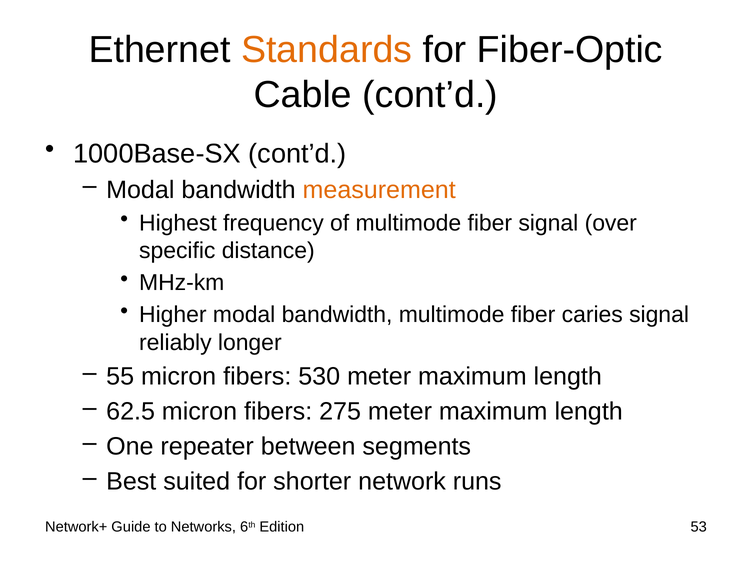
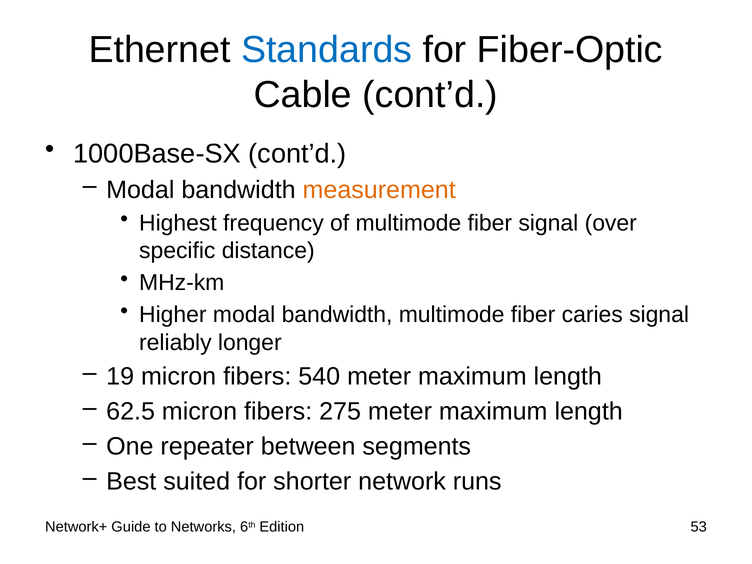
Standards colour: orange -> blue (327, 50)
55: 55 -> 19 (120, 376)
530: 530 -> 540 (319, 376)
